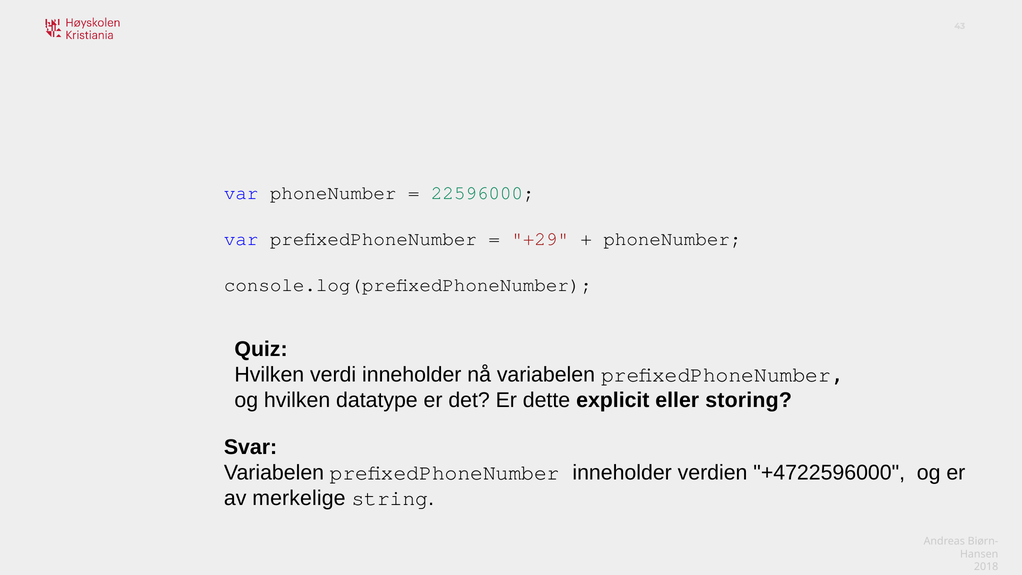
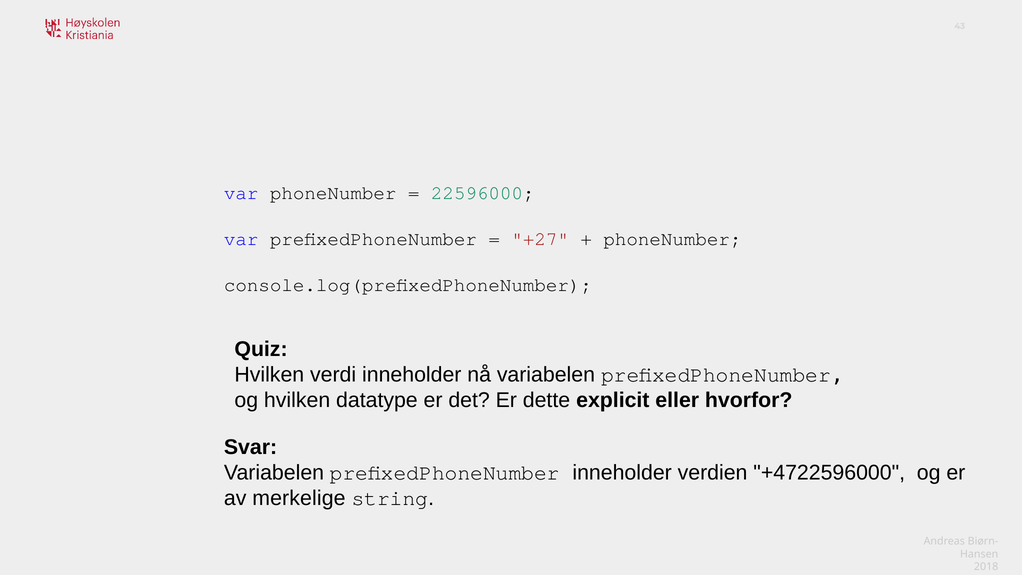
+29: +29 -> +27 (540, 239)
storing: storing -> hvorfor (749, 400)
